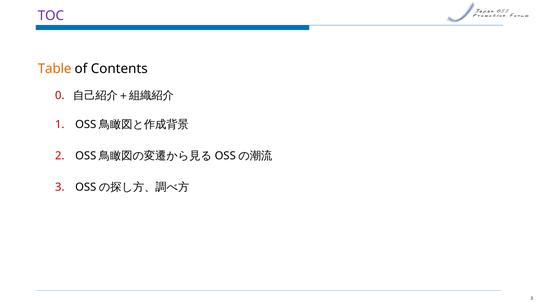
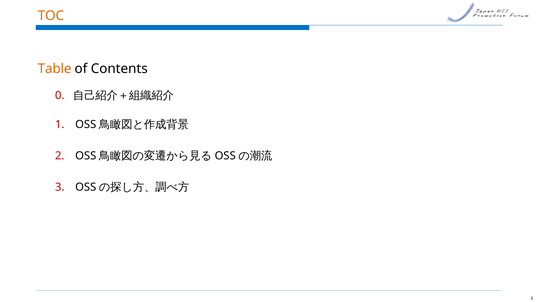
TOC colour: purple -> orange (51, 16)
